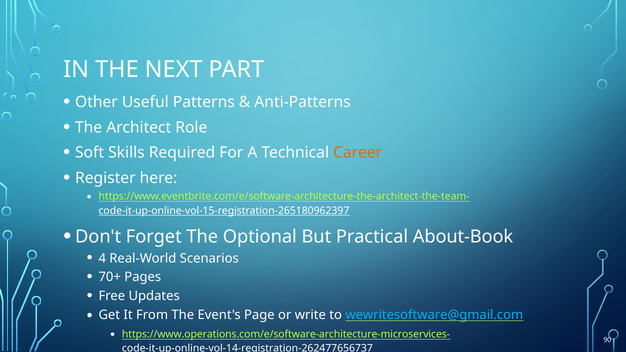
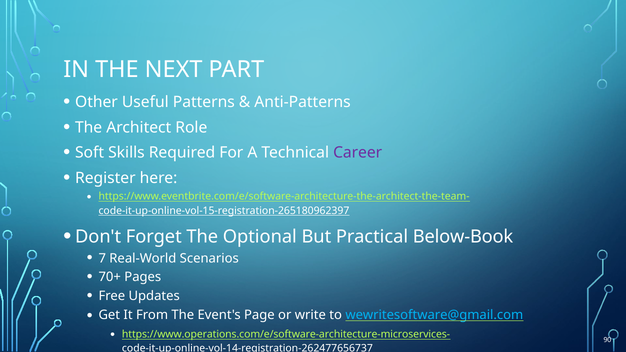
Career colour: orange -> purple (358, 153)
About-Book: About-Book -> Below-Book (463, 237)
4: 4 -> 7 (102, 258)
